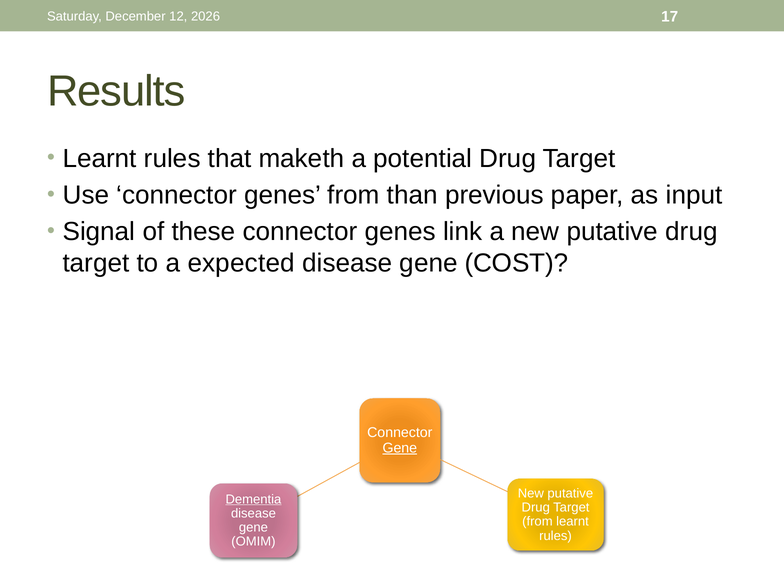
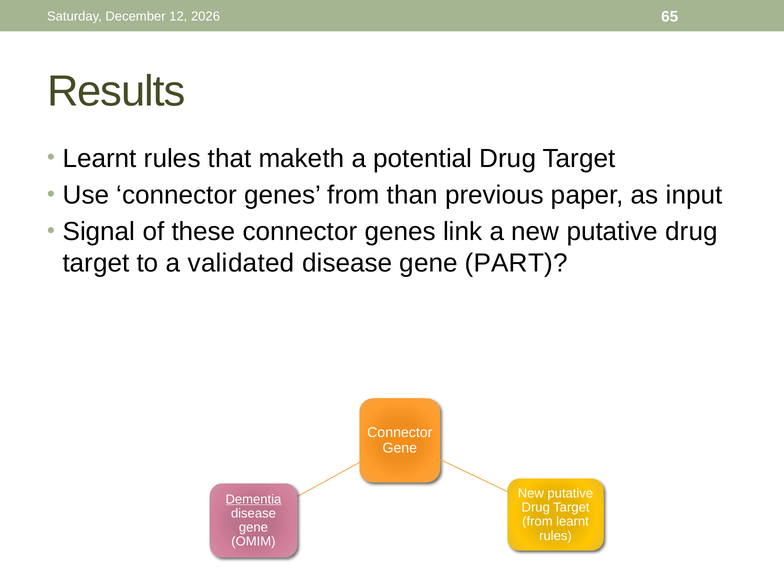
17: 17 -> 65 (670, 17)
expected: expected -> validated (241, 263)
COST: COST -> PART (516, 263)
Gene underline: present -> none (400, 448)
